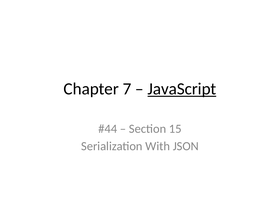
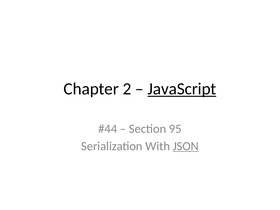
7: 7 -> 2 (127, 89)
15: 15 -> 95 (175, 129)
JSON underline: none -> present (186, 146)
